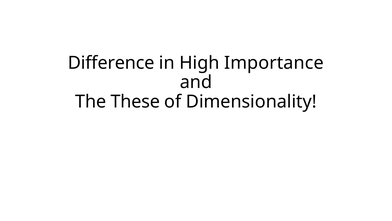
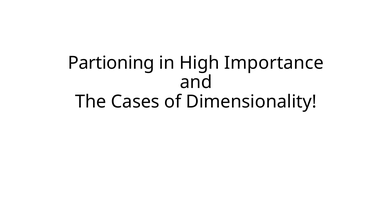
Difference: Difference -> Partioning (111, 63)
These: These -> Cases (135, 102)
